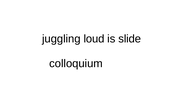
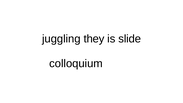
loud: loud -> they (94, 39)
